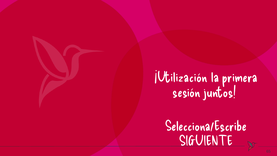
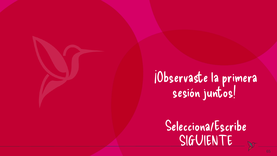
¡Utilización: ¡Utilización -> ¡Observaste (181, 77)
